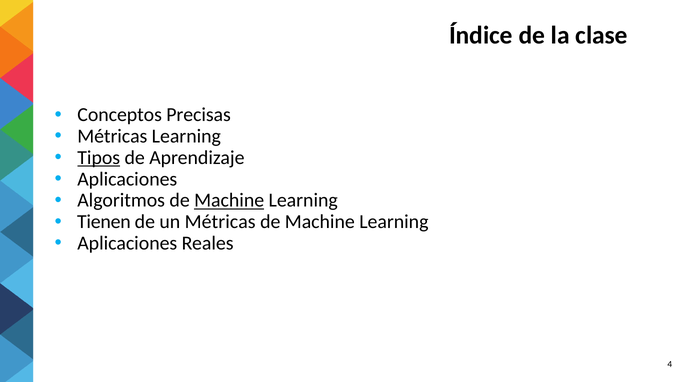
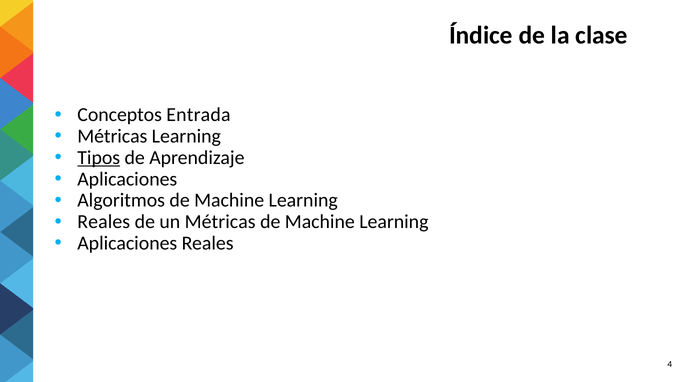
Precisas: Precisas -> Entrada (198, 115)
Machine underline: present -> none (229, 201)
Tienen: Tienen -> Reales (104, 222)
